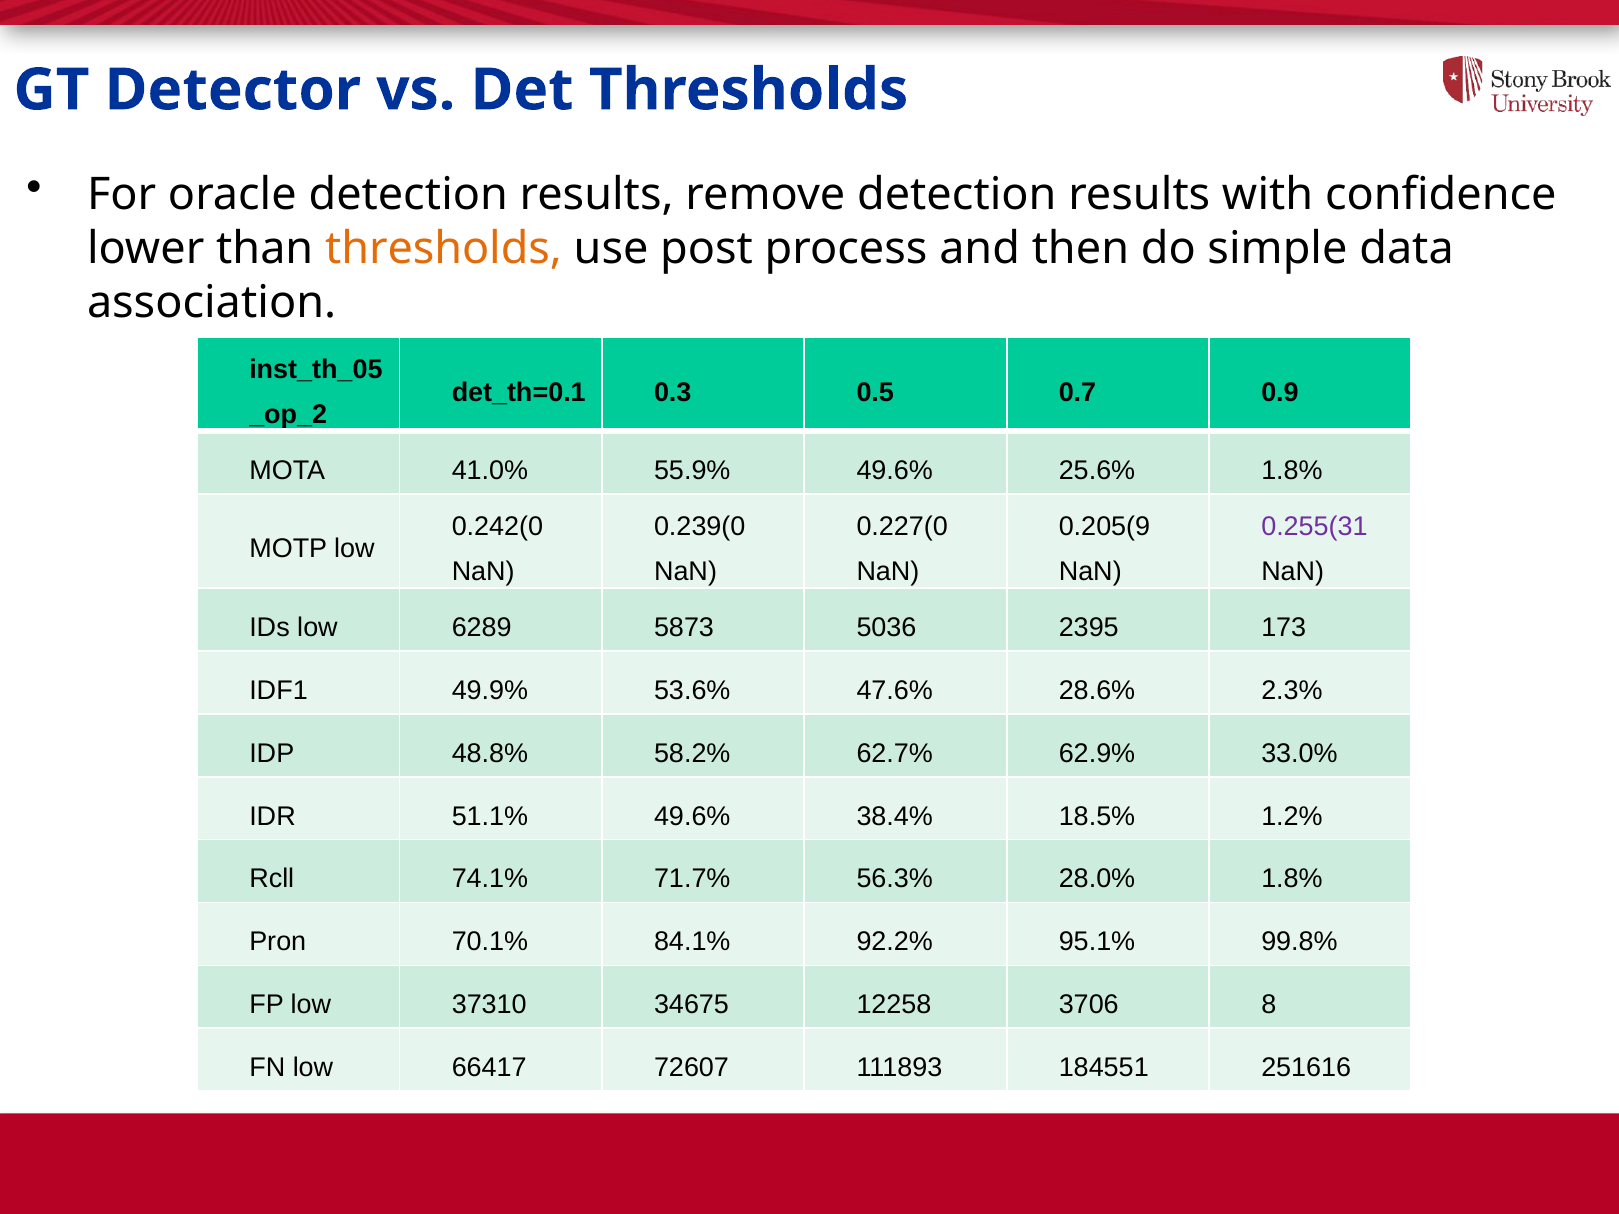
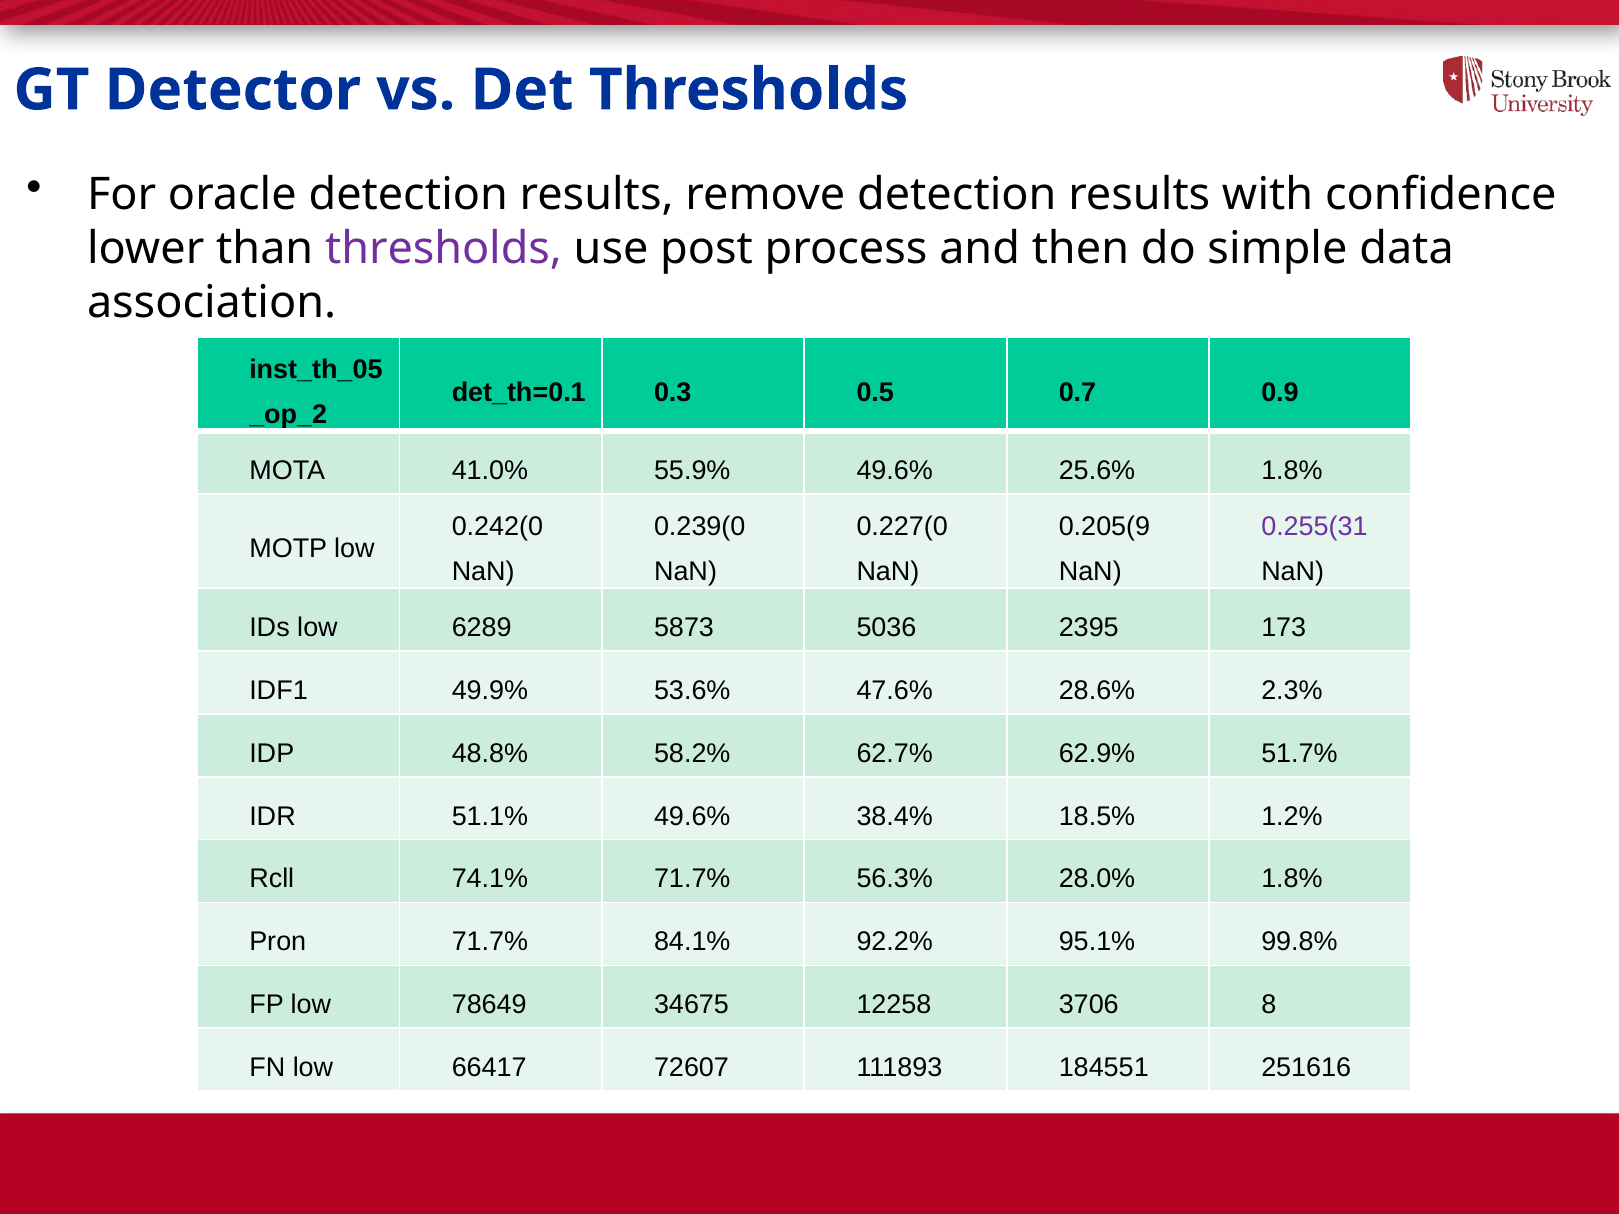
thresholds colour: orange -> purple (444, 249)
33.0%: 33.0% -> 51.7% (1299, 753)
Pron 70.1%: 70.1% -> 71.7% (490, 942)
37310: 37310 -> 78649 (489, 1005)
